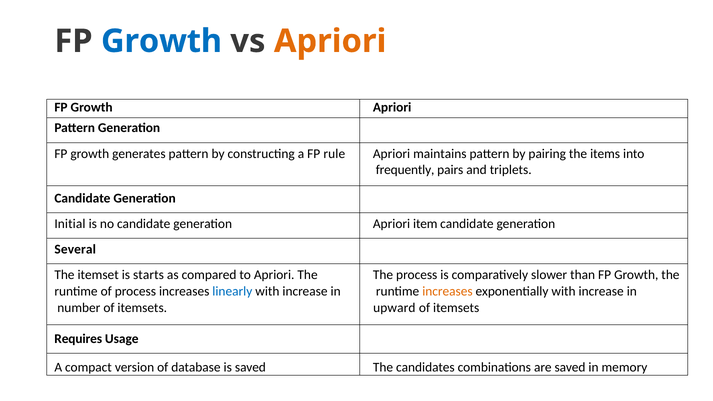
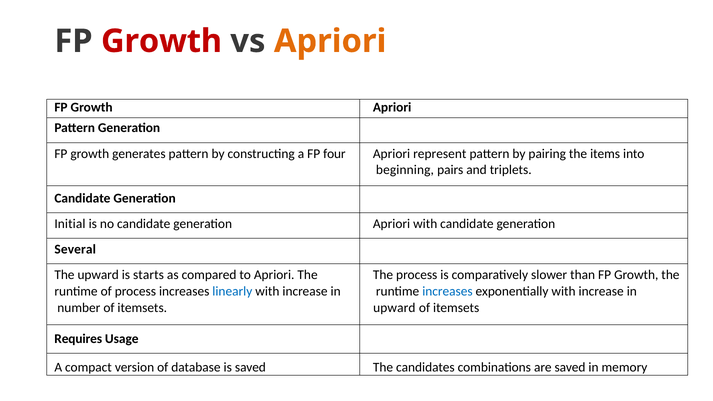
Growth colour: blue -> red (162, 41)
rule: rule -> four (334, 154)
maintains: maintains -> represent (440, 154)
frequently: frequently -> beginning (405, 170)
Apriori item: item -> with (425, 224)
The itemset: itemset -> upward (98, 275)
increases colour: orange -> blue (447, 291)
